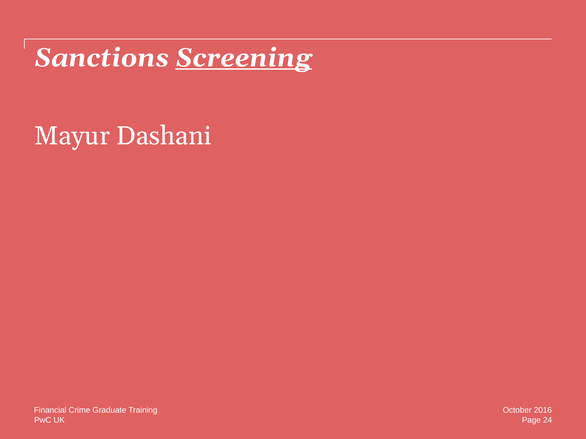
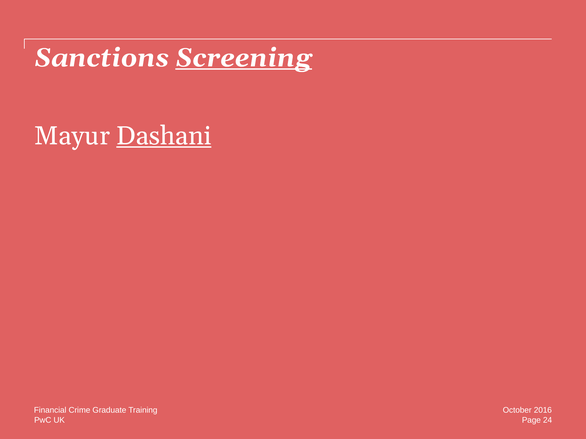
Dashani underline: none -> present (164, 136)
